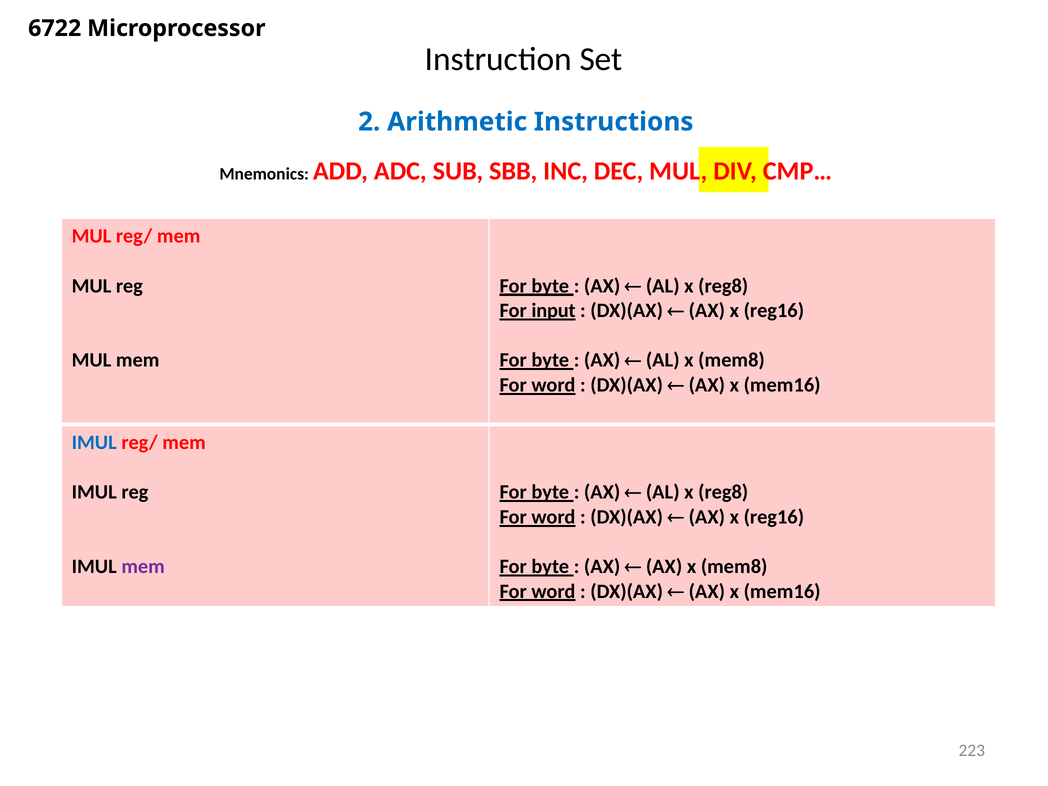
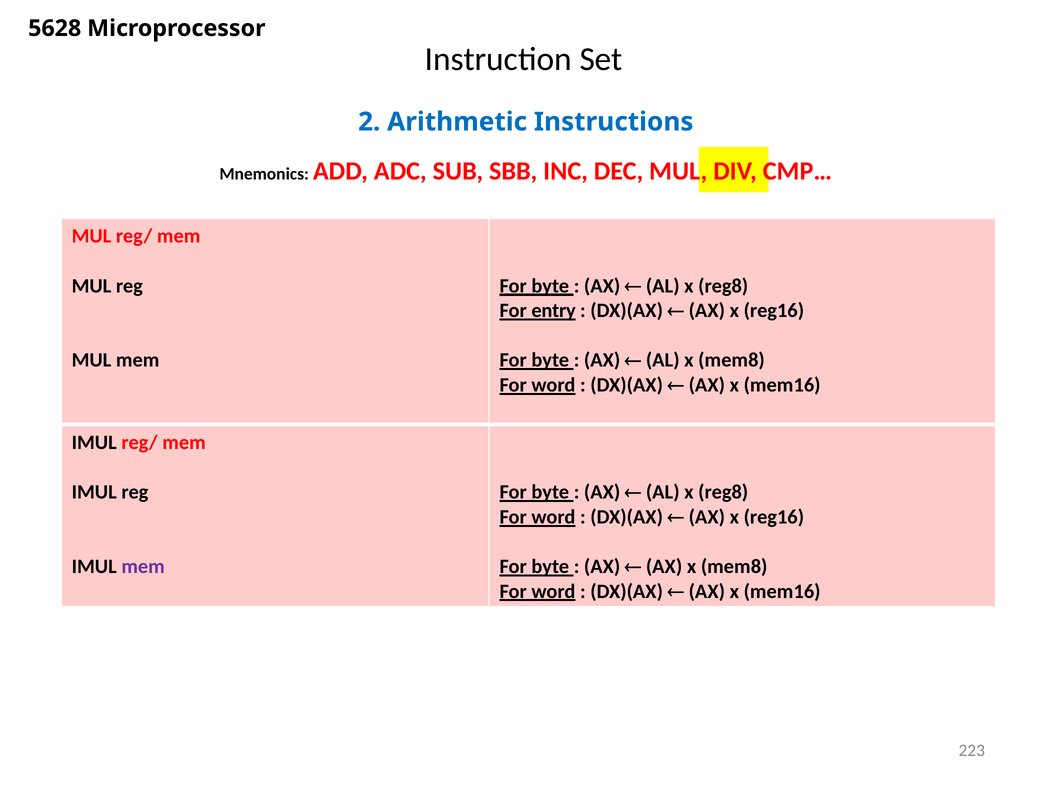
6722: 6722 -> 5628 (55, 28)
input: input -> entry (554, 311)
IMUL colour: blue -> black (94, 443)
